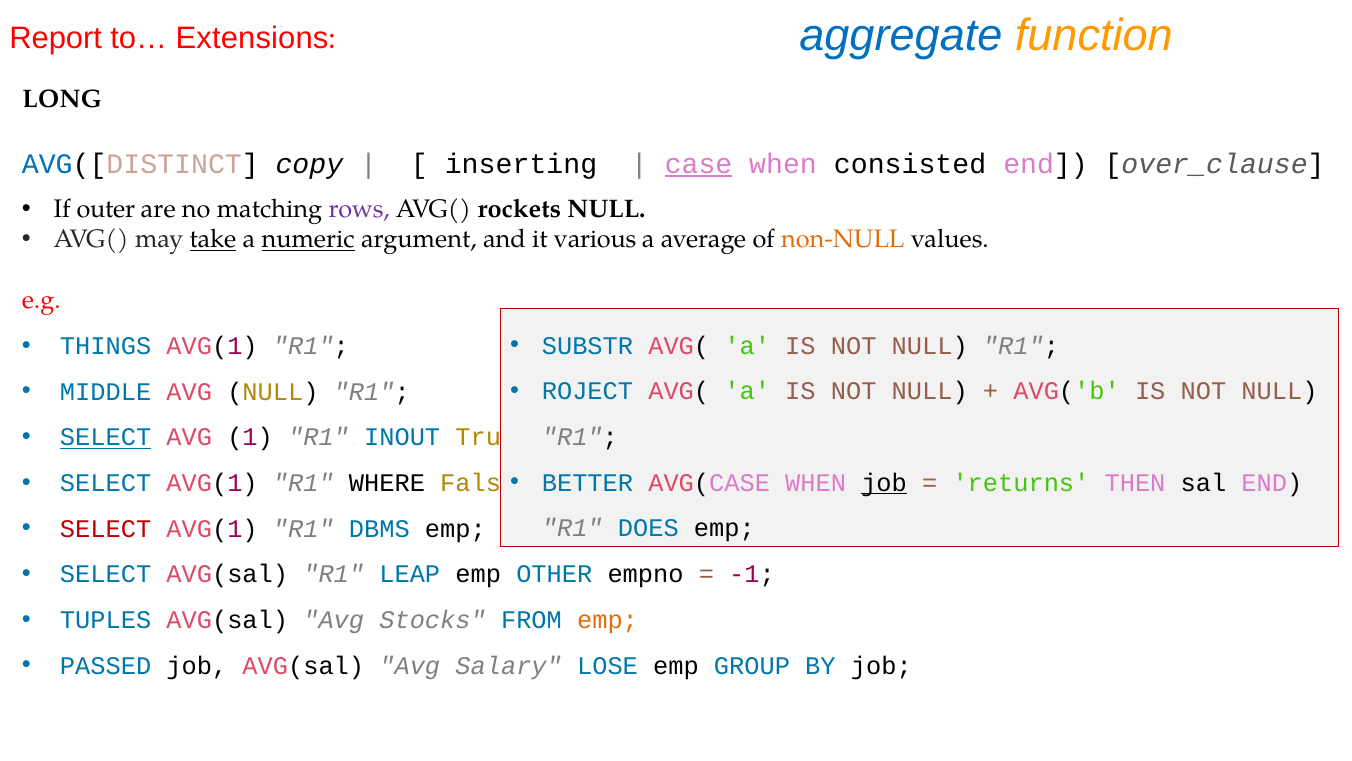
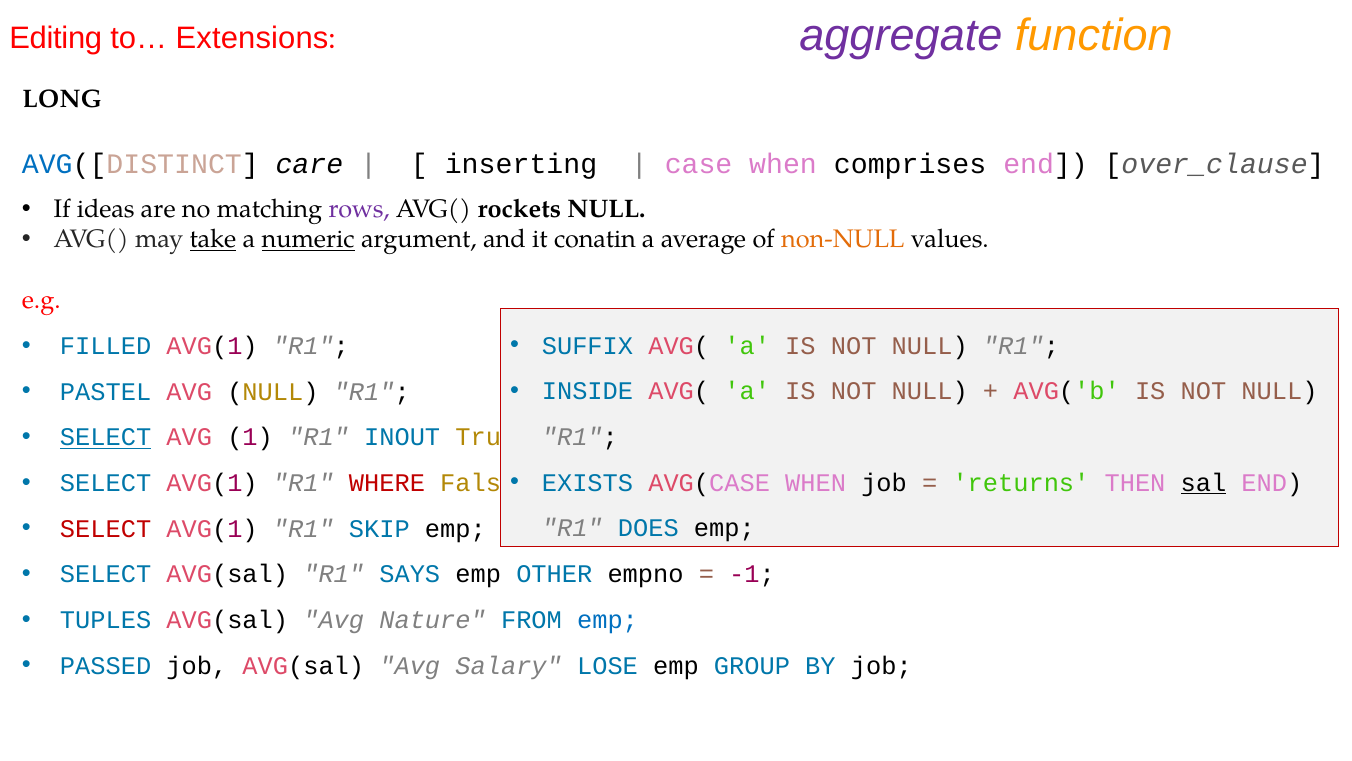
Report: Report -> Editing (56, 39)
aggregate colour: blue -> purple (901, 35)
copy: copy -> care (309, 164)
case underline: present -> none (699, 164)
consisted: consisted -> comprises (910, 164)
outer: outer -> ideas (106, 209)
various: various -> conatin (595, 239)
SUBSTR: SUBSTR -> SUFFIX (587, 346)
THINGS: THINGS -> FILLED (106, 346)
ROJECT: ROJECT -> INSIDE (587, 391)
MIDDLE: MIDDLE -> PASTEL (106, 392)
BETTER: BETTER -> EXISTS (587, 482)
job underline: present -> none (884, 482)
sal underline: none -> present (1203, 482)
WHERE colour: black -> red (387, 483)
DBMS: DBMS -> SKIP (379, 528)
LEAP: LEAP -> SAYS (410, 574)
Stocks: Stocks -> Nature (433, 620)
emp colour: orange -> blue (608, 620)
